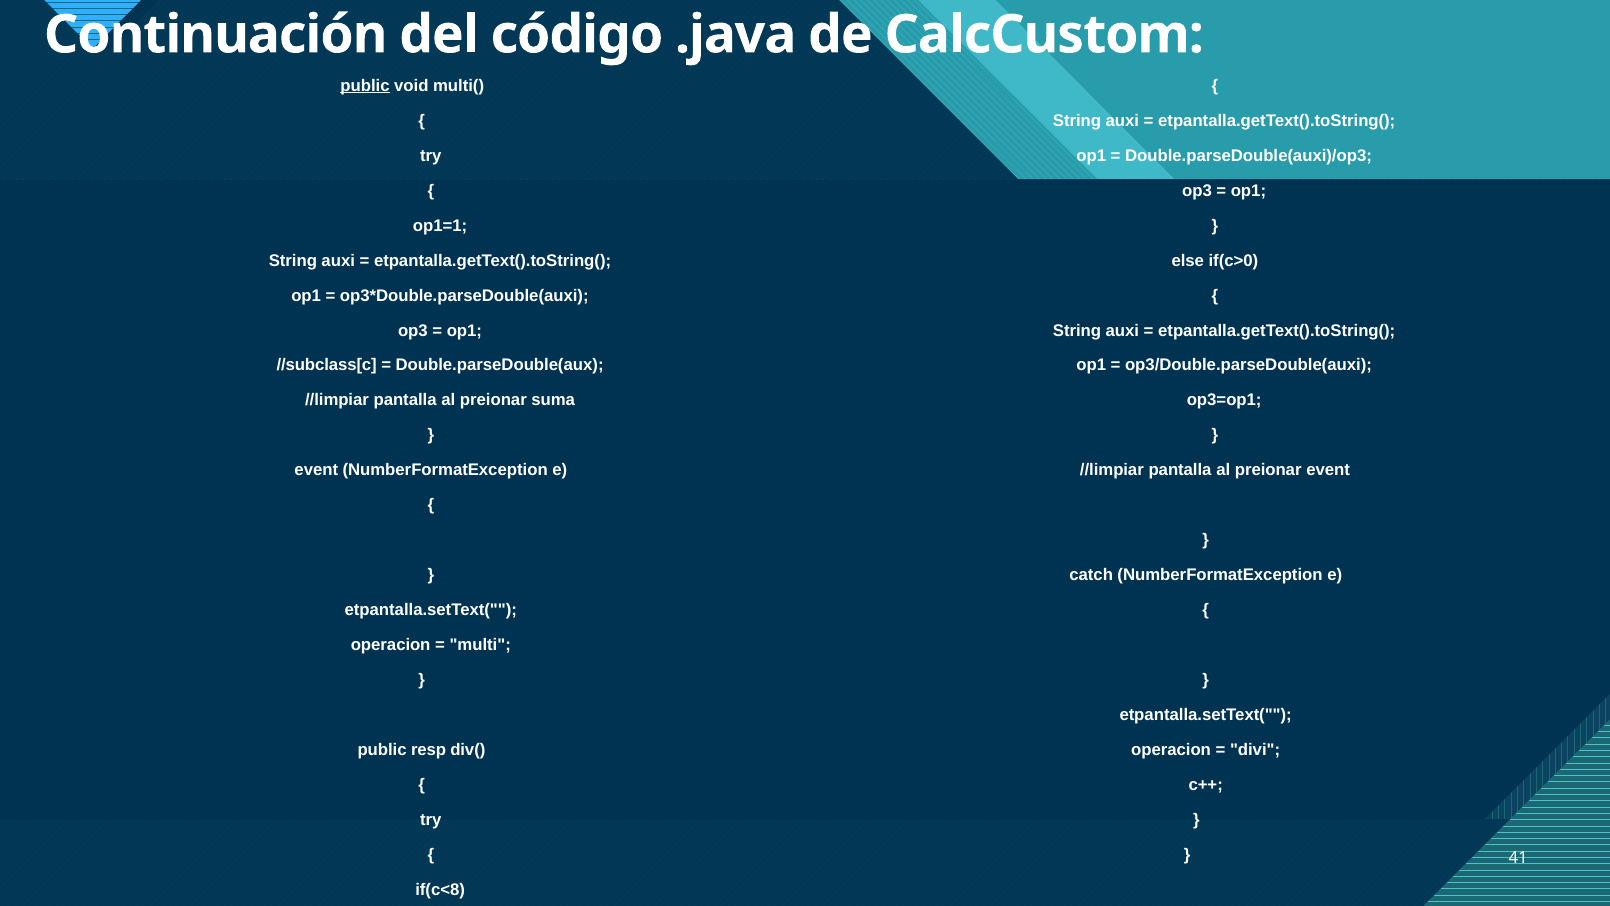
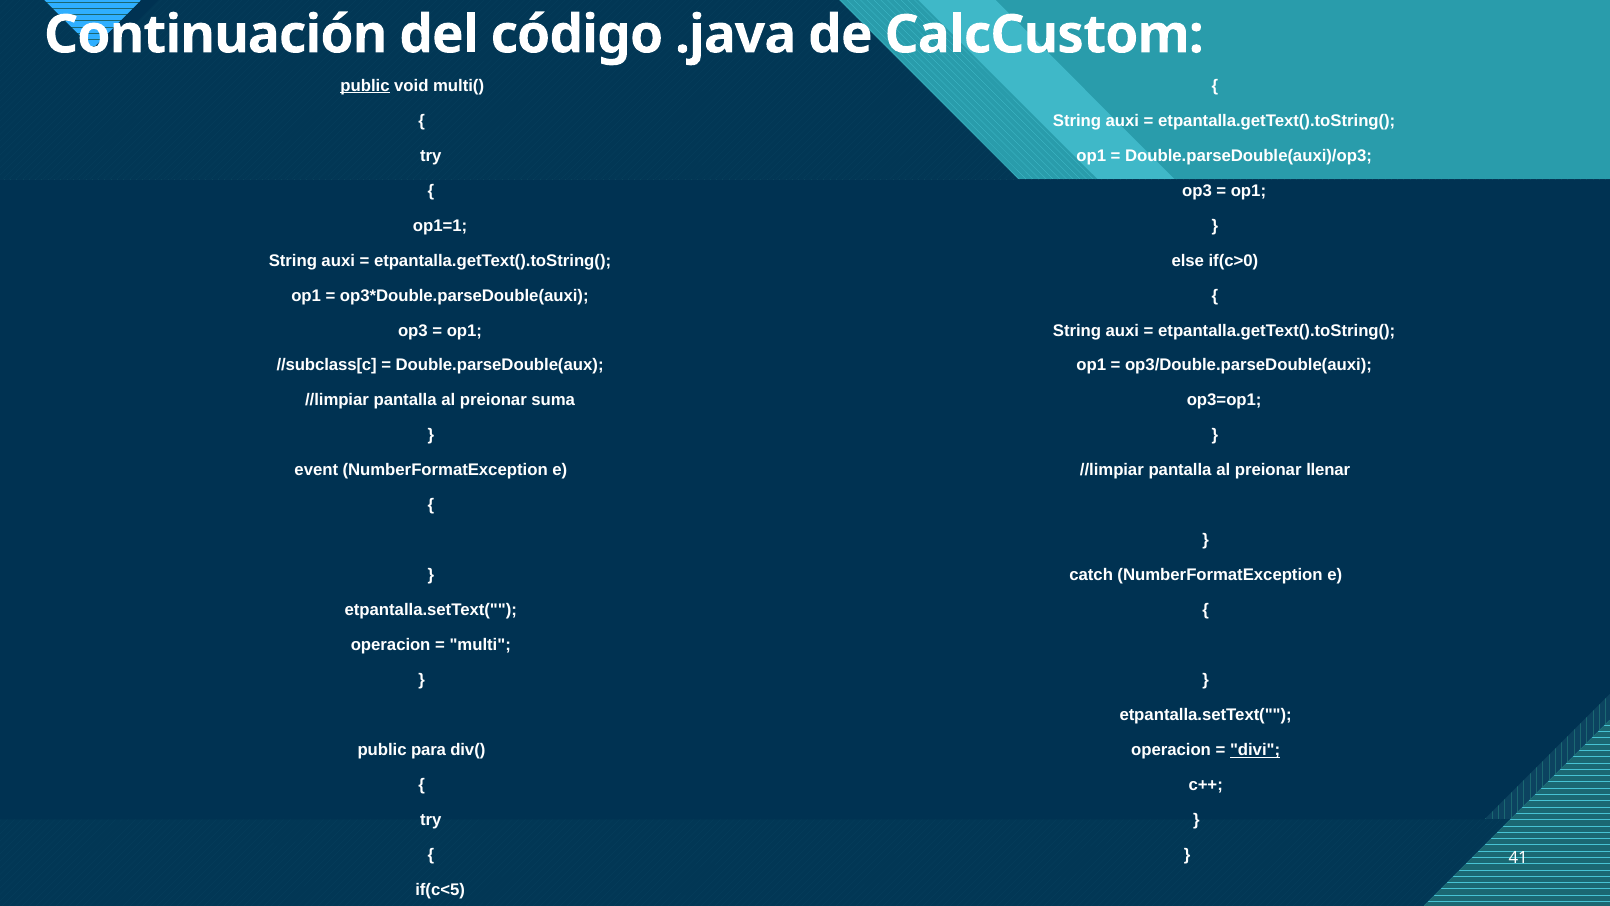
preionar event: event -> llenar (1328, 470)
public resp: resp -> para (429, 750)
divi underline: none -> present (1255, 750)
if(c<8: if(c<8 -> if(c<5 (440, 889)
